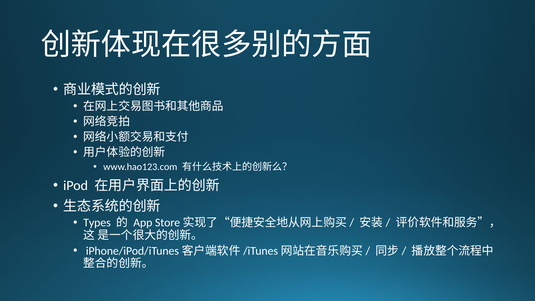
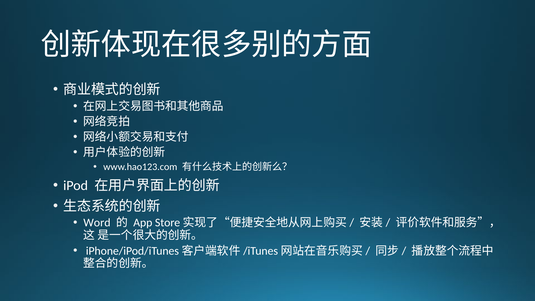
Types: Types -> Word (97, 223)
